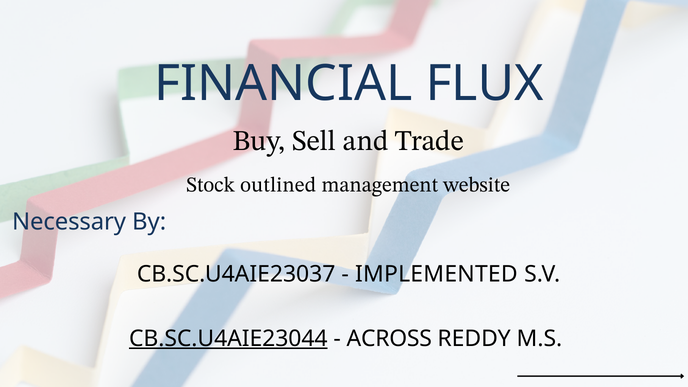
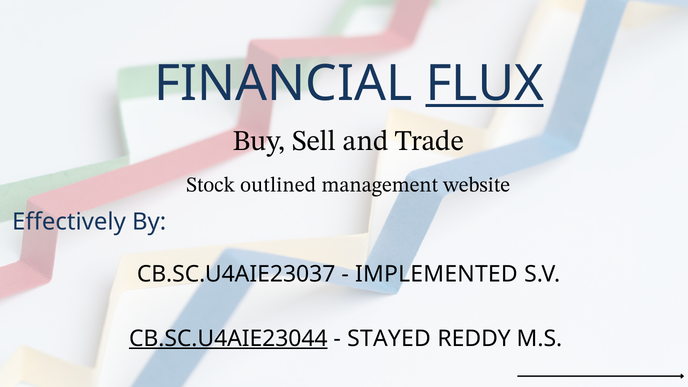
FLUX underline: none -> present (485, 84)
Necessary: Necessary -> Effectively (69, 222)
ACROSS: ACROSS -> STAYED (389, 338)
